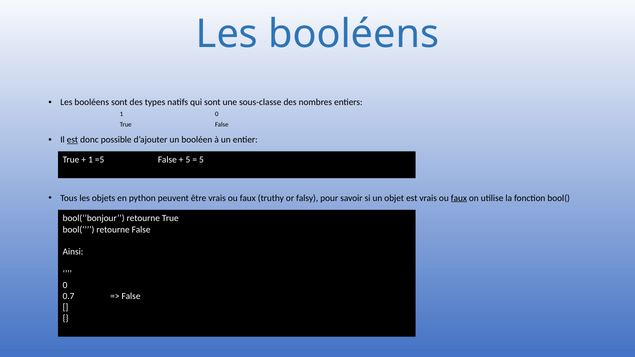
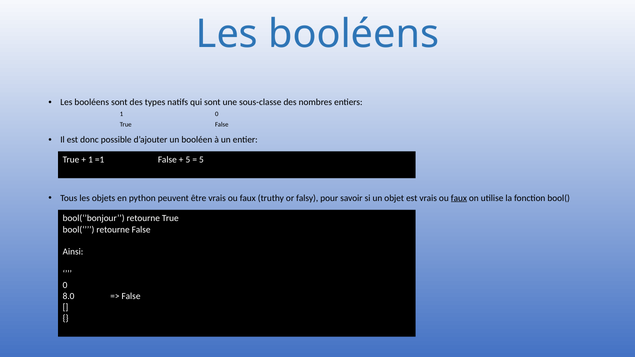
est underline: present -> none (72, 140)
=5: =5 -> =1 (100, 160)
0.7: 0.7 -> 8.0 (69, 296)
